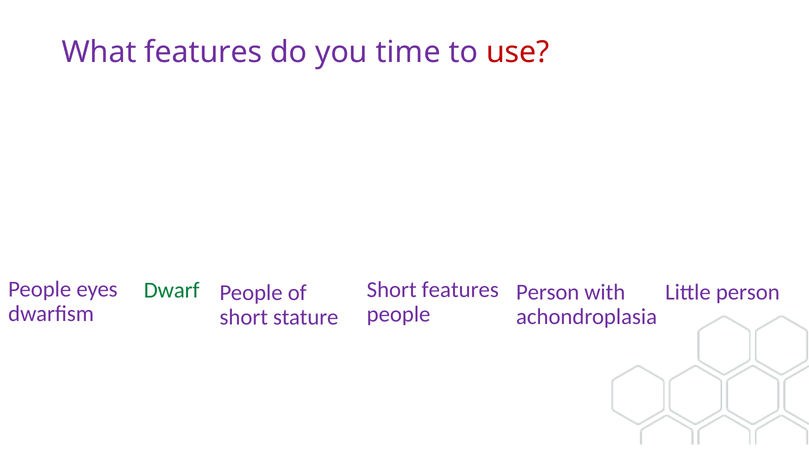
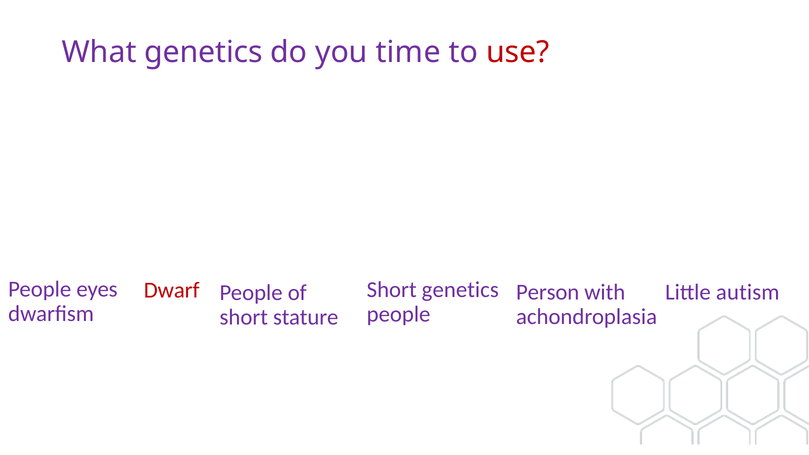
What features: features -> genetics (204, 52)
Short features: features -> genetics (460, 290)
Dwarf colour: green -> red (172, 290)
Little person: person -> autism (748, 292)
